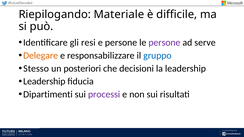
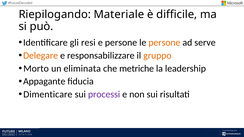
persone colour: purple -> orange (164, 43)
gruppo colour: blue -> orange (157, 56)
Stesso: Stesso -> Morto (36, 69)
posteriori: posteriori -> eliminata (82, 69)
decisioni: decisioni -> metriche (137, 69)
Leadership: Leadership -> Appagante (44, 82)
Dipartimenti: Dipartimenti -> Dimenticare (48, 95)
